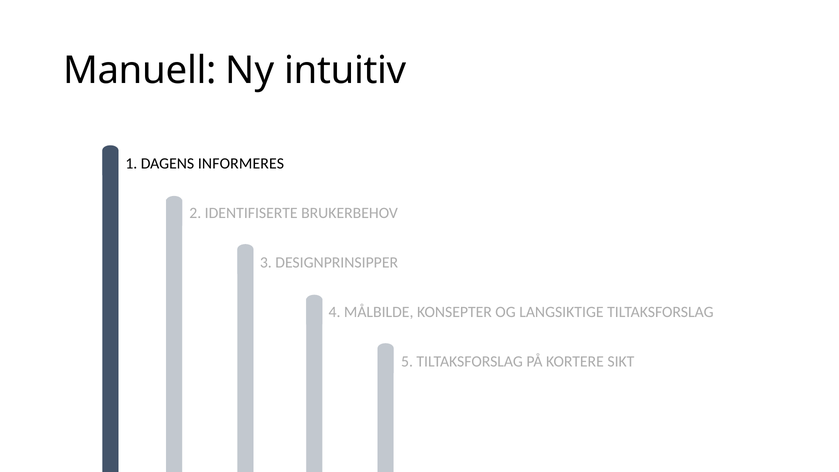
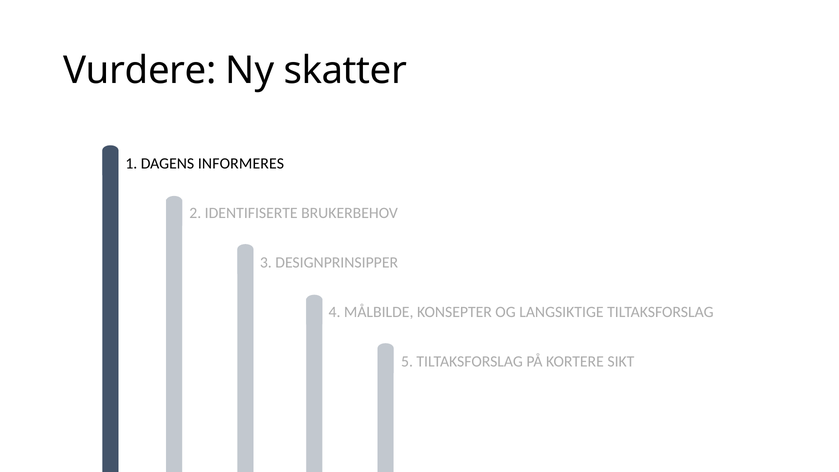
Manuell: Manuell -> Vurdere (140, 70)
intuitiv: intuitiv -> skatter (345, 70)
